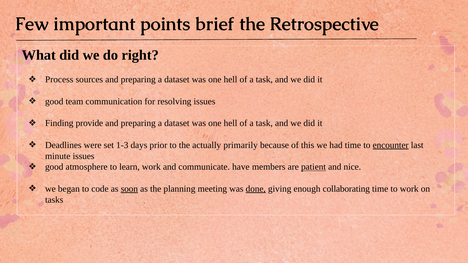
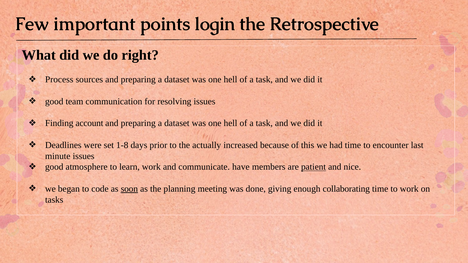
brief: brief -> login (215, 24)
provide: provide -> account (89, 123)
1-3: 1-3 -> 1-8 (122, 145)
primarily: primarily -> increased (241, 145)
encounter underline: present -> none (391, 145)
done underline: present -> none (256, 189)
